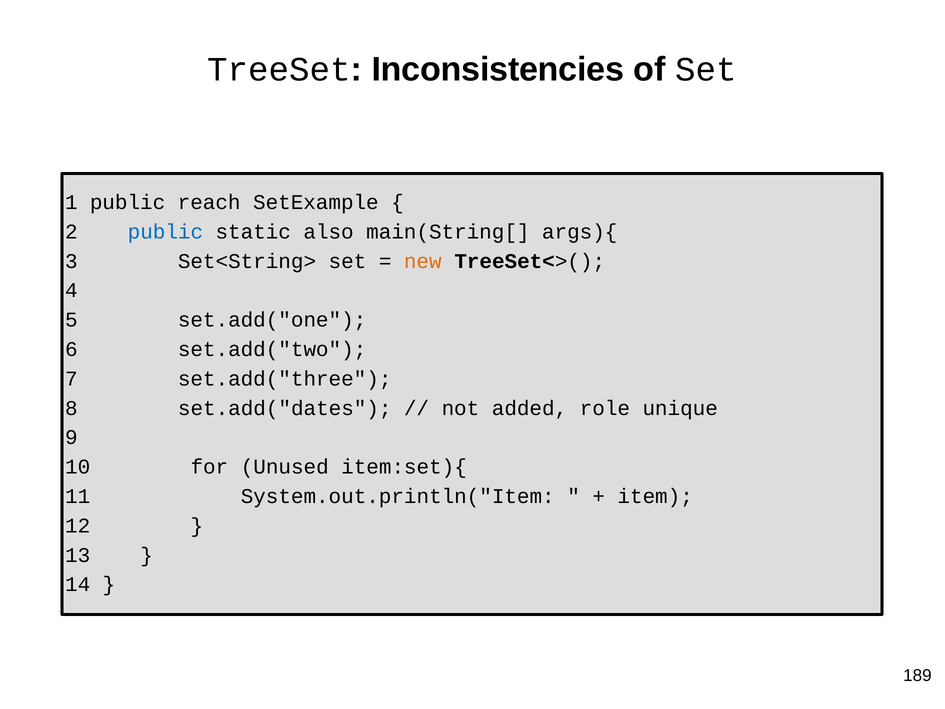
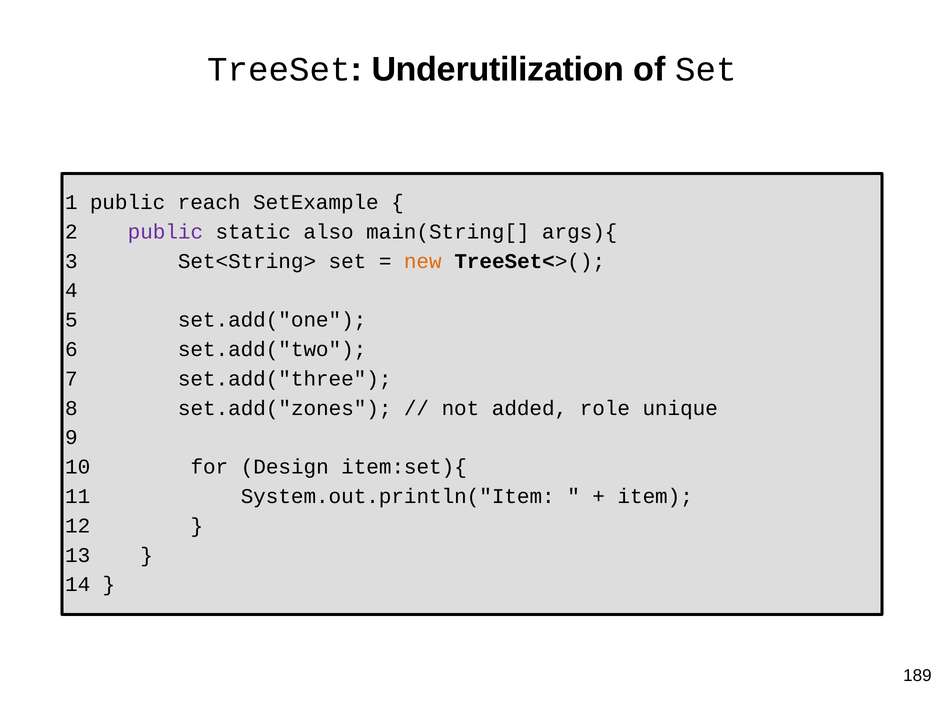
Inconsistencies: Inconsistencies -> Underutilization (498, 70)
public colour: blue -> purple (165, 232)
set.add("dates: set.add("dates -> set.add("zones (285, 408)
Unused: Unused -> Design (285, 467)
